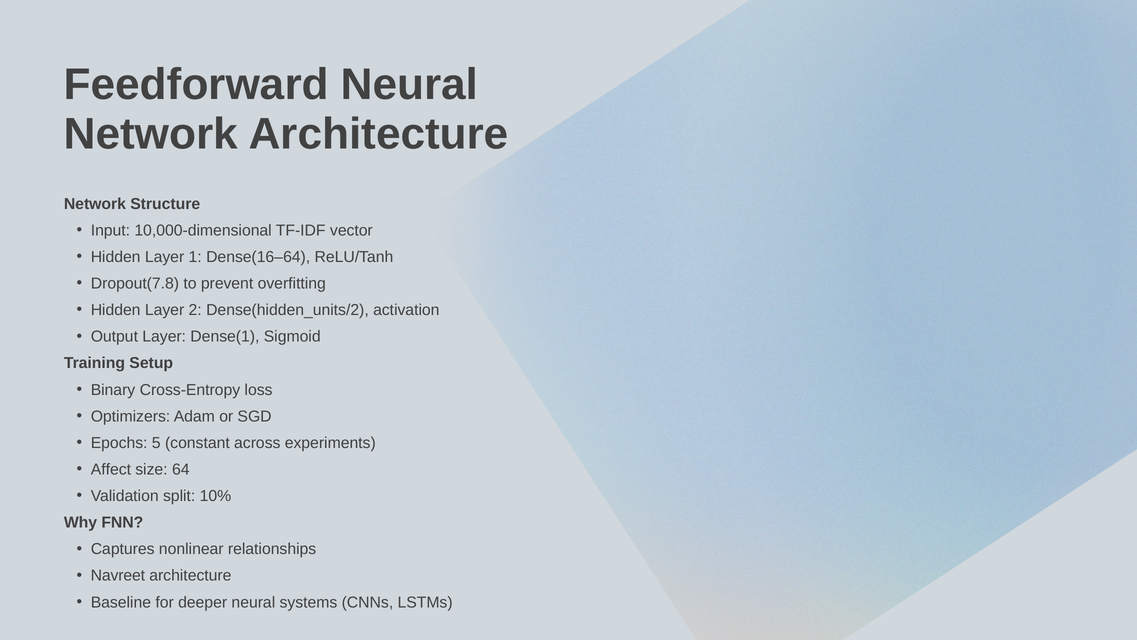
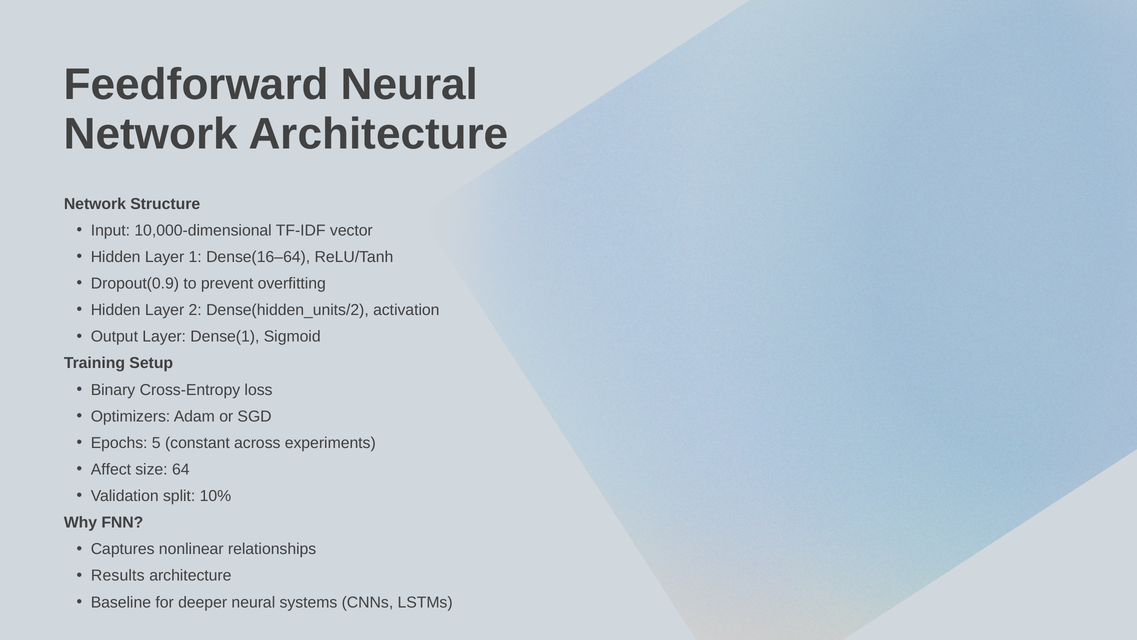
Dropout(7.8: Dropout(7.8 -> Dropout(0.9 (135, 283)
Navreet: Navreet -> Results (118, 575)
